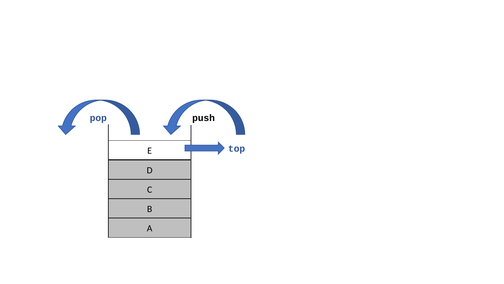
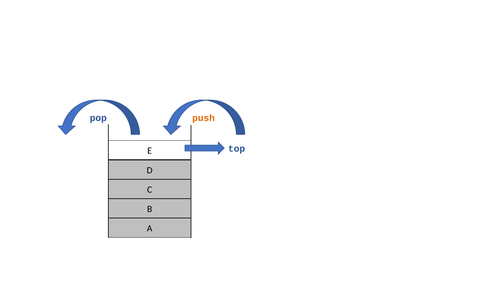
push colour: black -> orange (204, 118)
